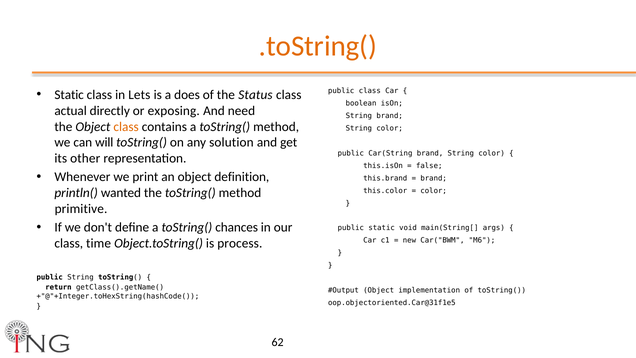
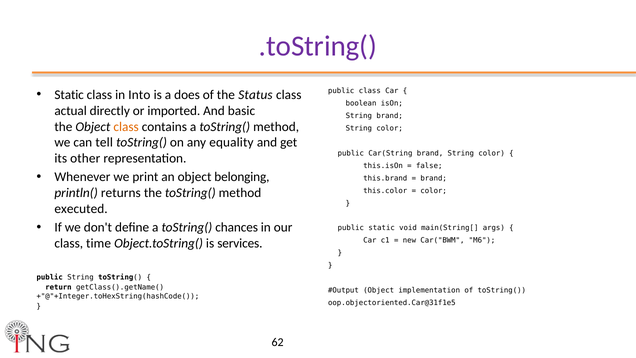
.toString( colour: orange -> purple (318, 46)
Lets: Lets -> Into (139, 95)
exposing: exposing -> imported (174, 111)
need: need -> basic (241, 111)
will: will -> tell (104, 142)
solution: solution -> equality (231, 142)
definition: definition -> belonging (242, 177)
wanted: wanted -> returns (121, 193)
primitive: primitive -> executed (81, 209)
process: process -> services (240, 243)
